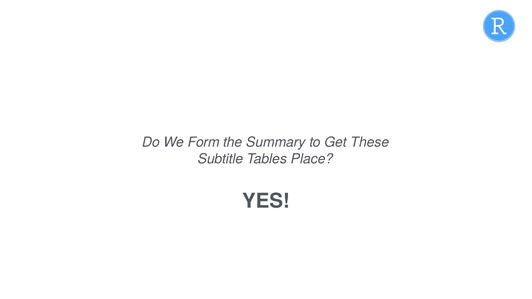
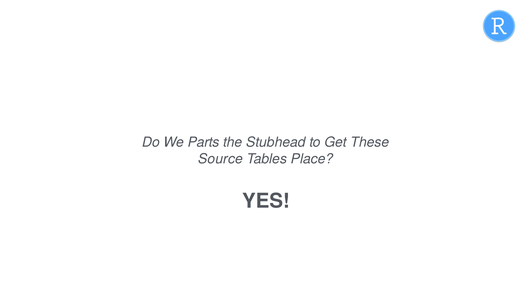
Form: Form -> Parts (204, 142)
Summary: Summary -> Stubhead (276, 142)
Subtitle: Subtitle -> Source (220, 159)
